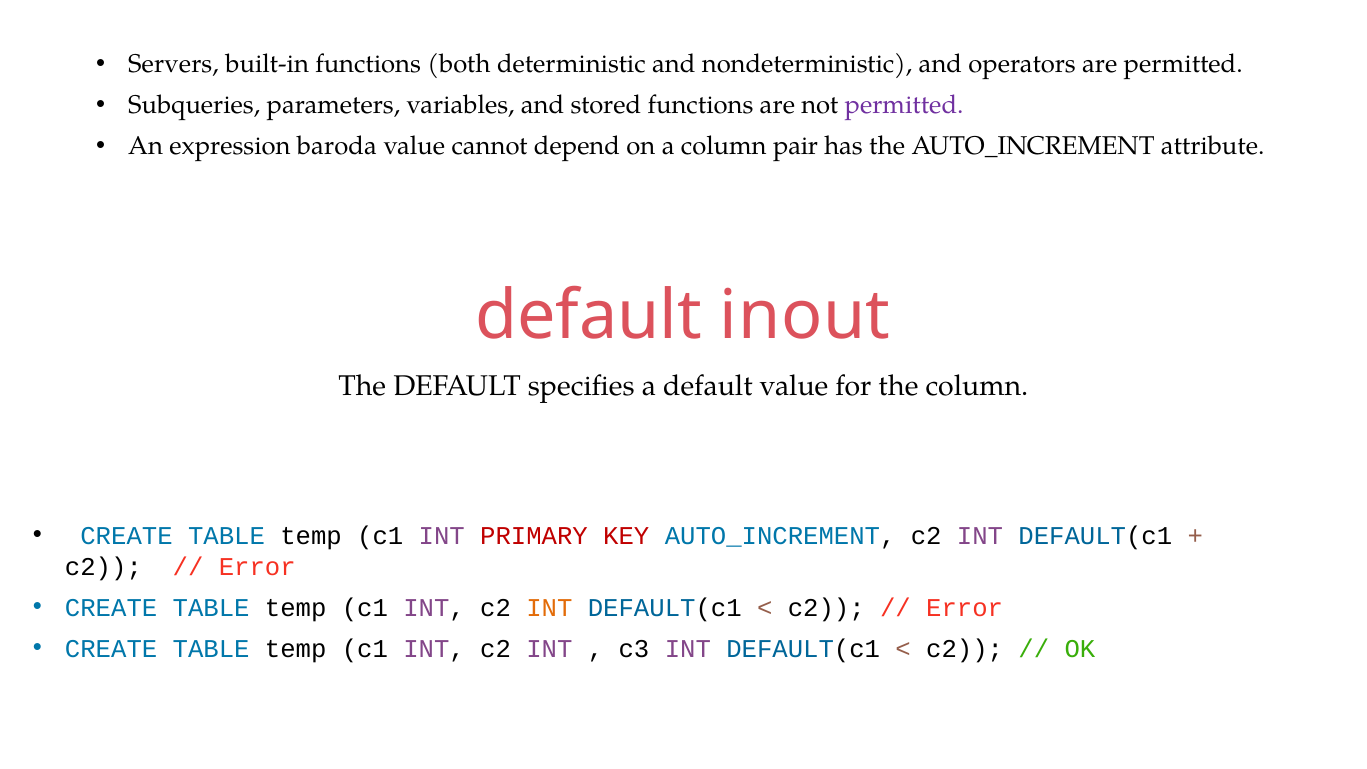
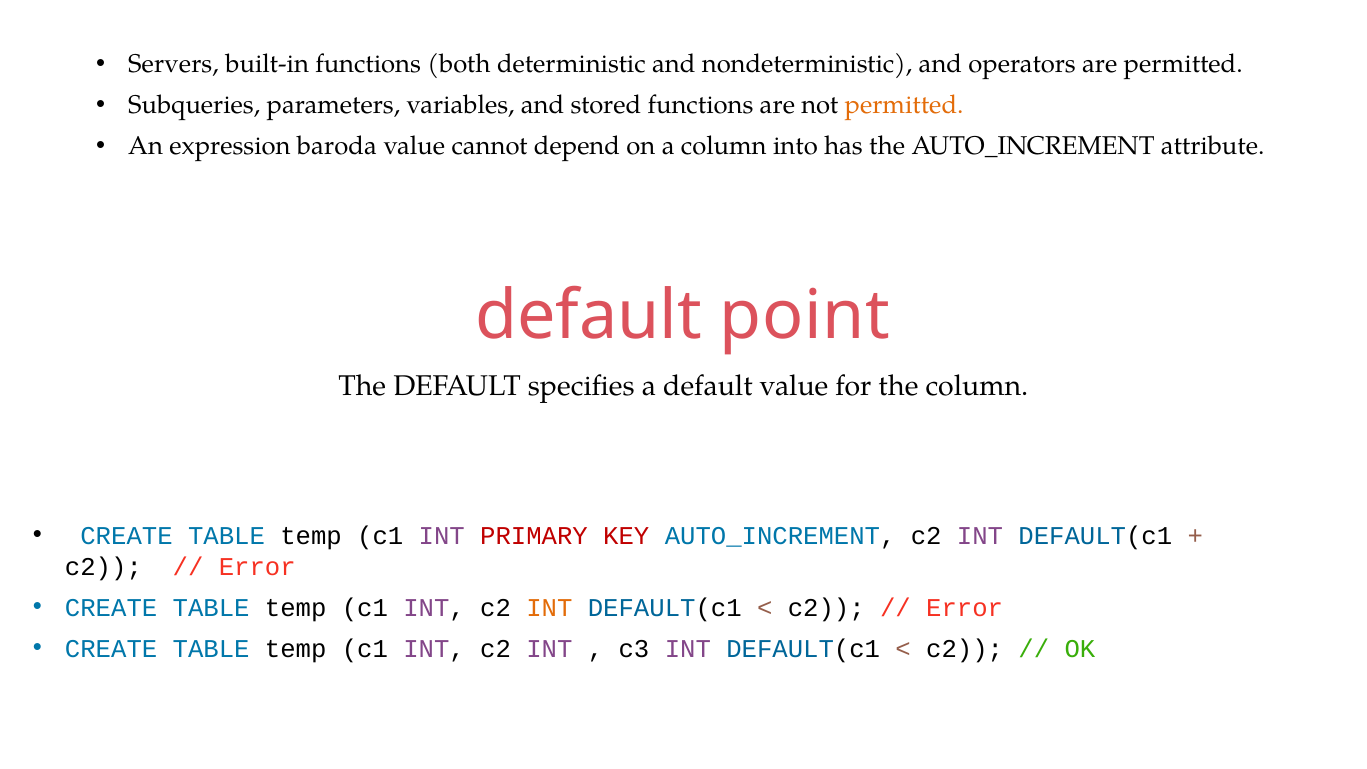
permitted colour: purple -> orange (904, 105)
pair: pair -> into (795, 146)
inout: inout -> point (805, 316)
